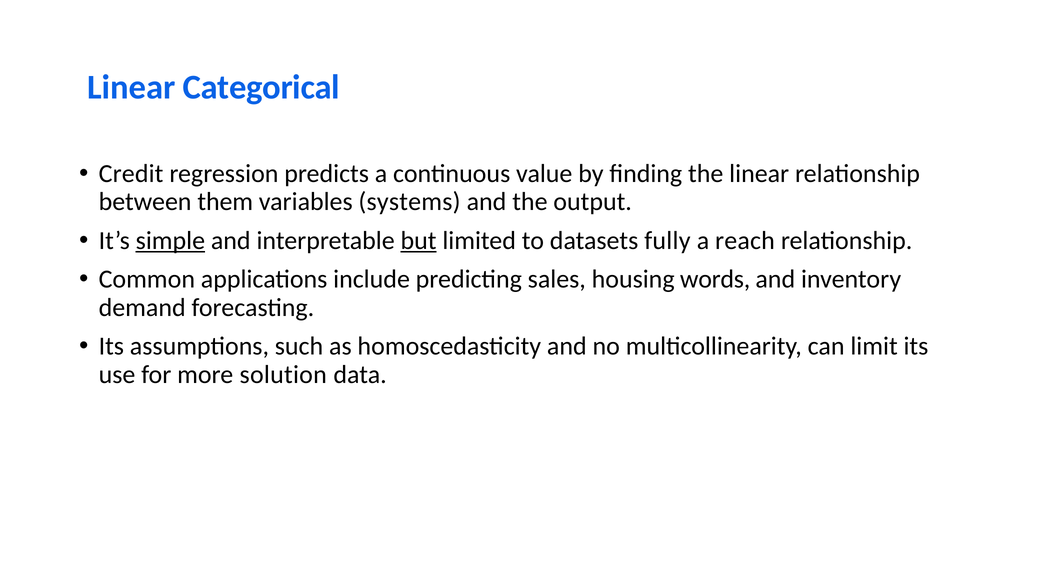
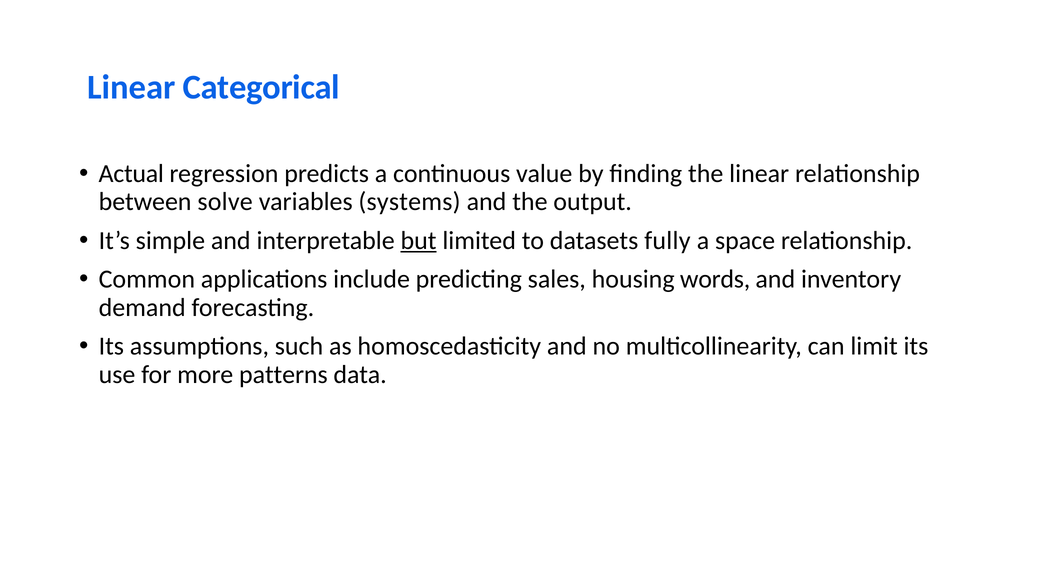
Credit: Credit -> Actual (131, 173)
them: them -> solve (225, 201)
simple underline: present -> none (170, 240)
reach: reach -> space (745, 240)
solution: solution -> patterns (283, 374)
